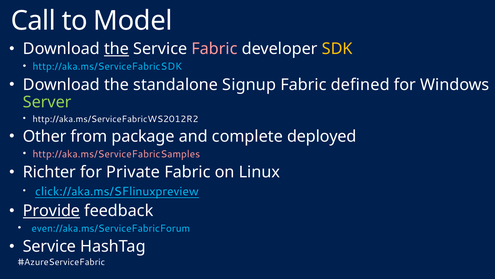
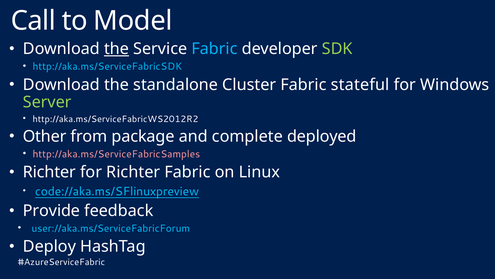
Fabric colour: pink -> light blue (215, 49)
SDK colour: yellow -> light green (337, 49)
Signup: Signup -> Cluster (249, 85)
defined: defined -> stateful (360, 85)
for Private: Private -> Richter (133, 172)
click://aka.ms/SFlinuxpreview: click://aka.ms/SFlinuxpreview -> code://aka.ms/SFlinuxpreview (117, 191)
Provide underline: present -> none (51, 210)
even://aka.ms/ServiceFabricForum: even://aka.ms/ServiceFabricForum -> user://aka.ms/ServiceFabricForum (111, 228)
Service: Service -> Deploy (49, 246)
